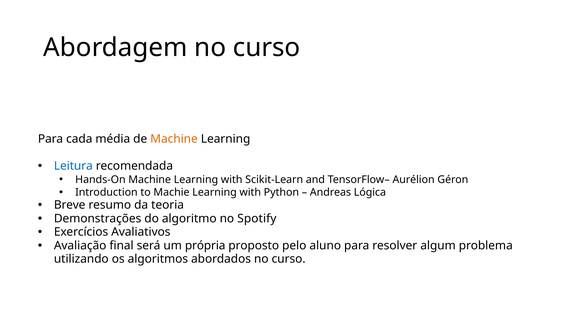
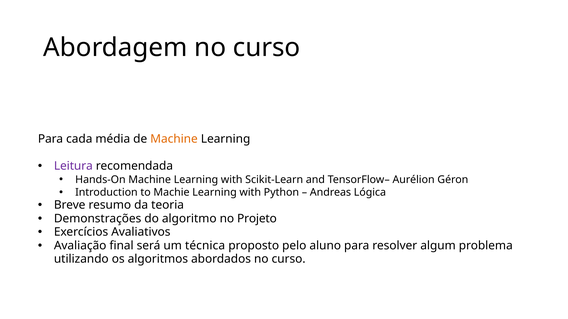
Leitura colour: blue -> purple (73, 166)
Spotify: Spotify -> Projeto (257, 219)
própria: própria -> técnica (205, 246)
